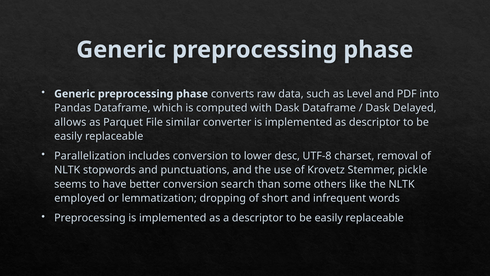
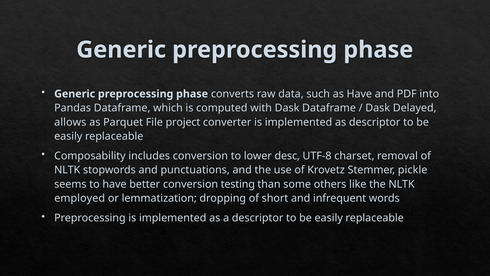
as Level: Level -> Have (359, 94)
similar: similar -> project (183, 122)
Parallelization: Parallelization -> Composability (90, 156)
search: search -> testing (238, 184)
